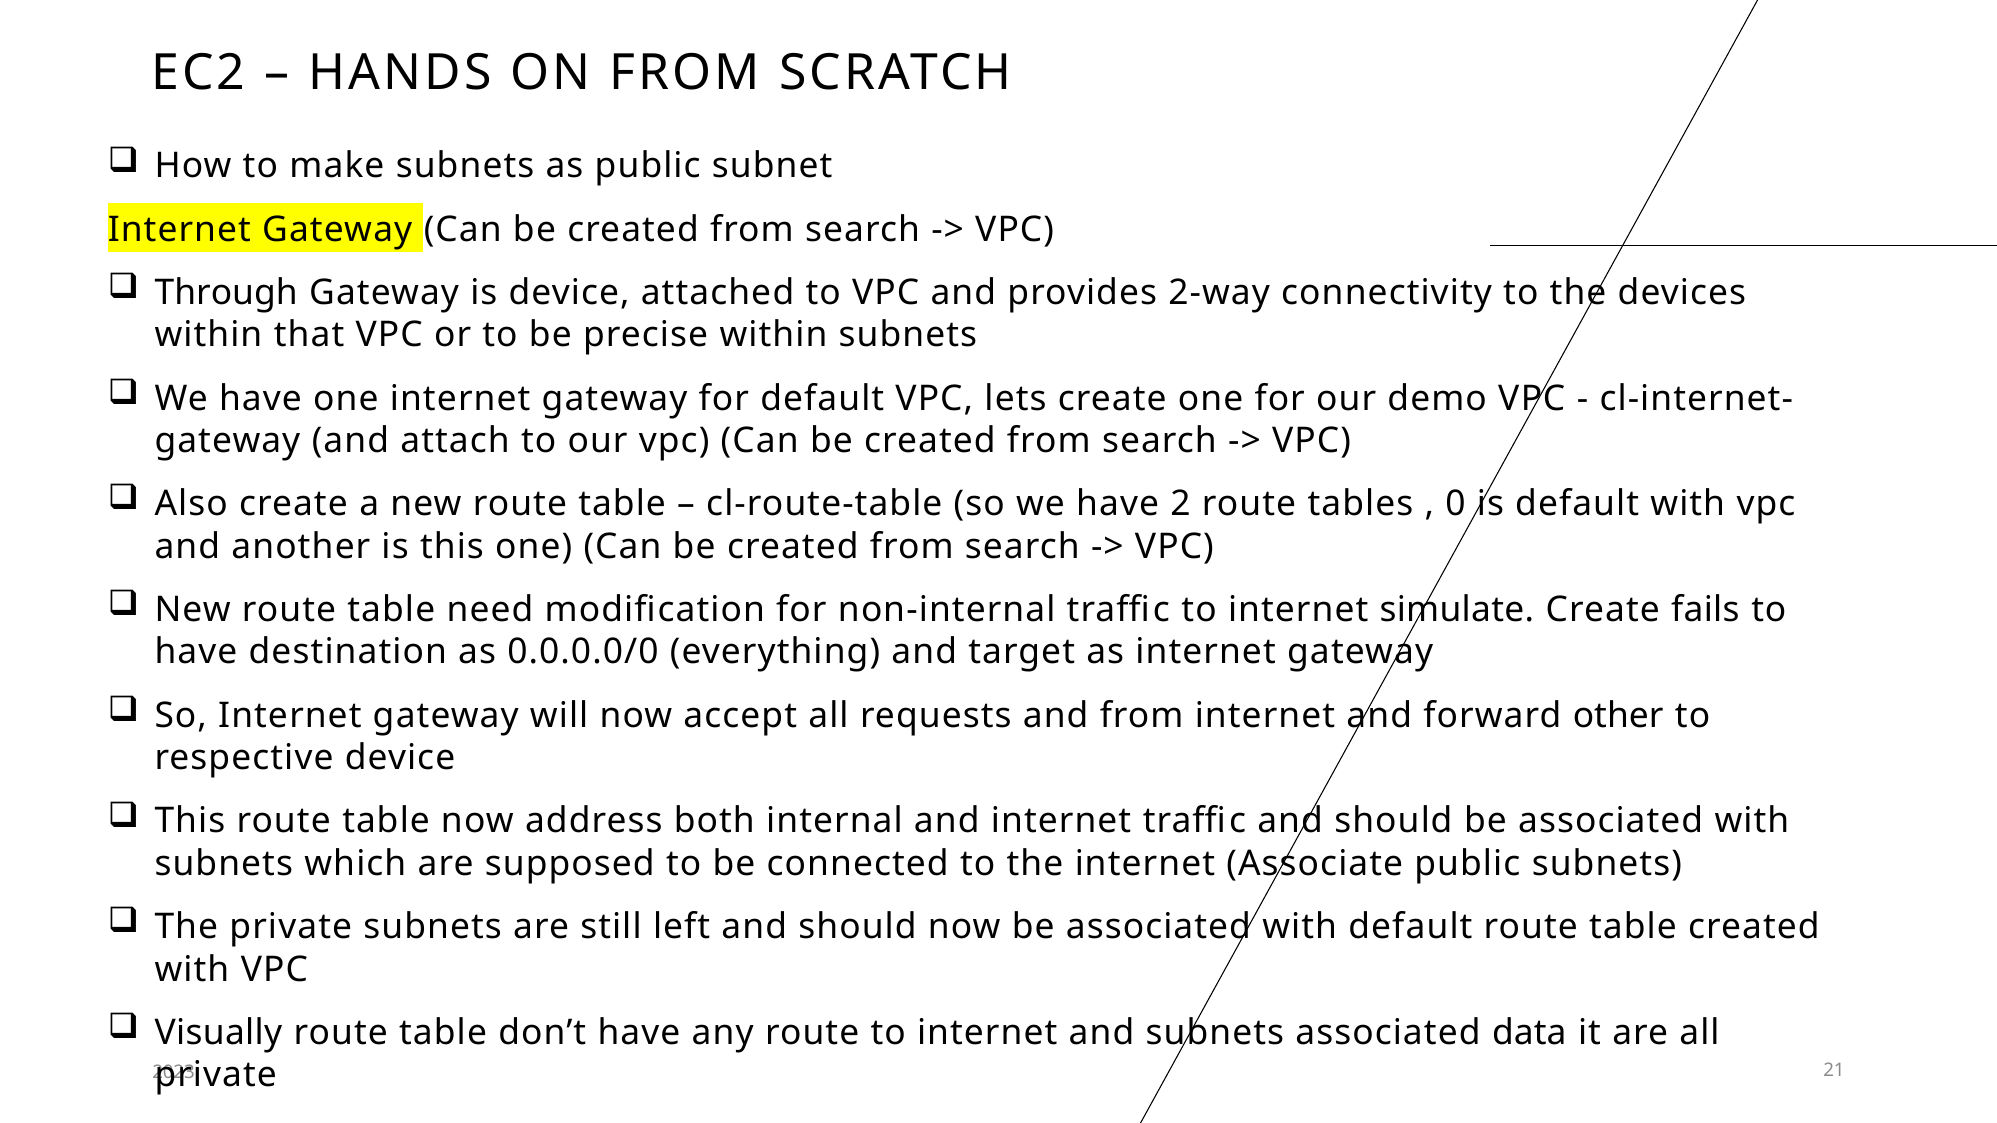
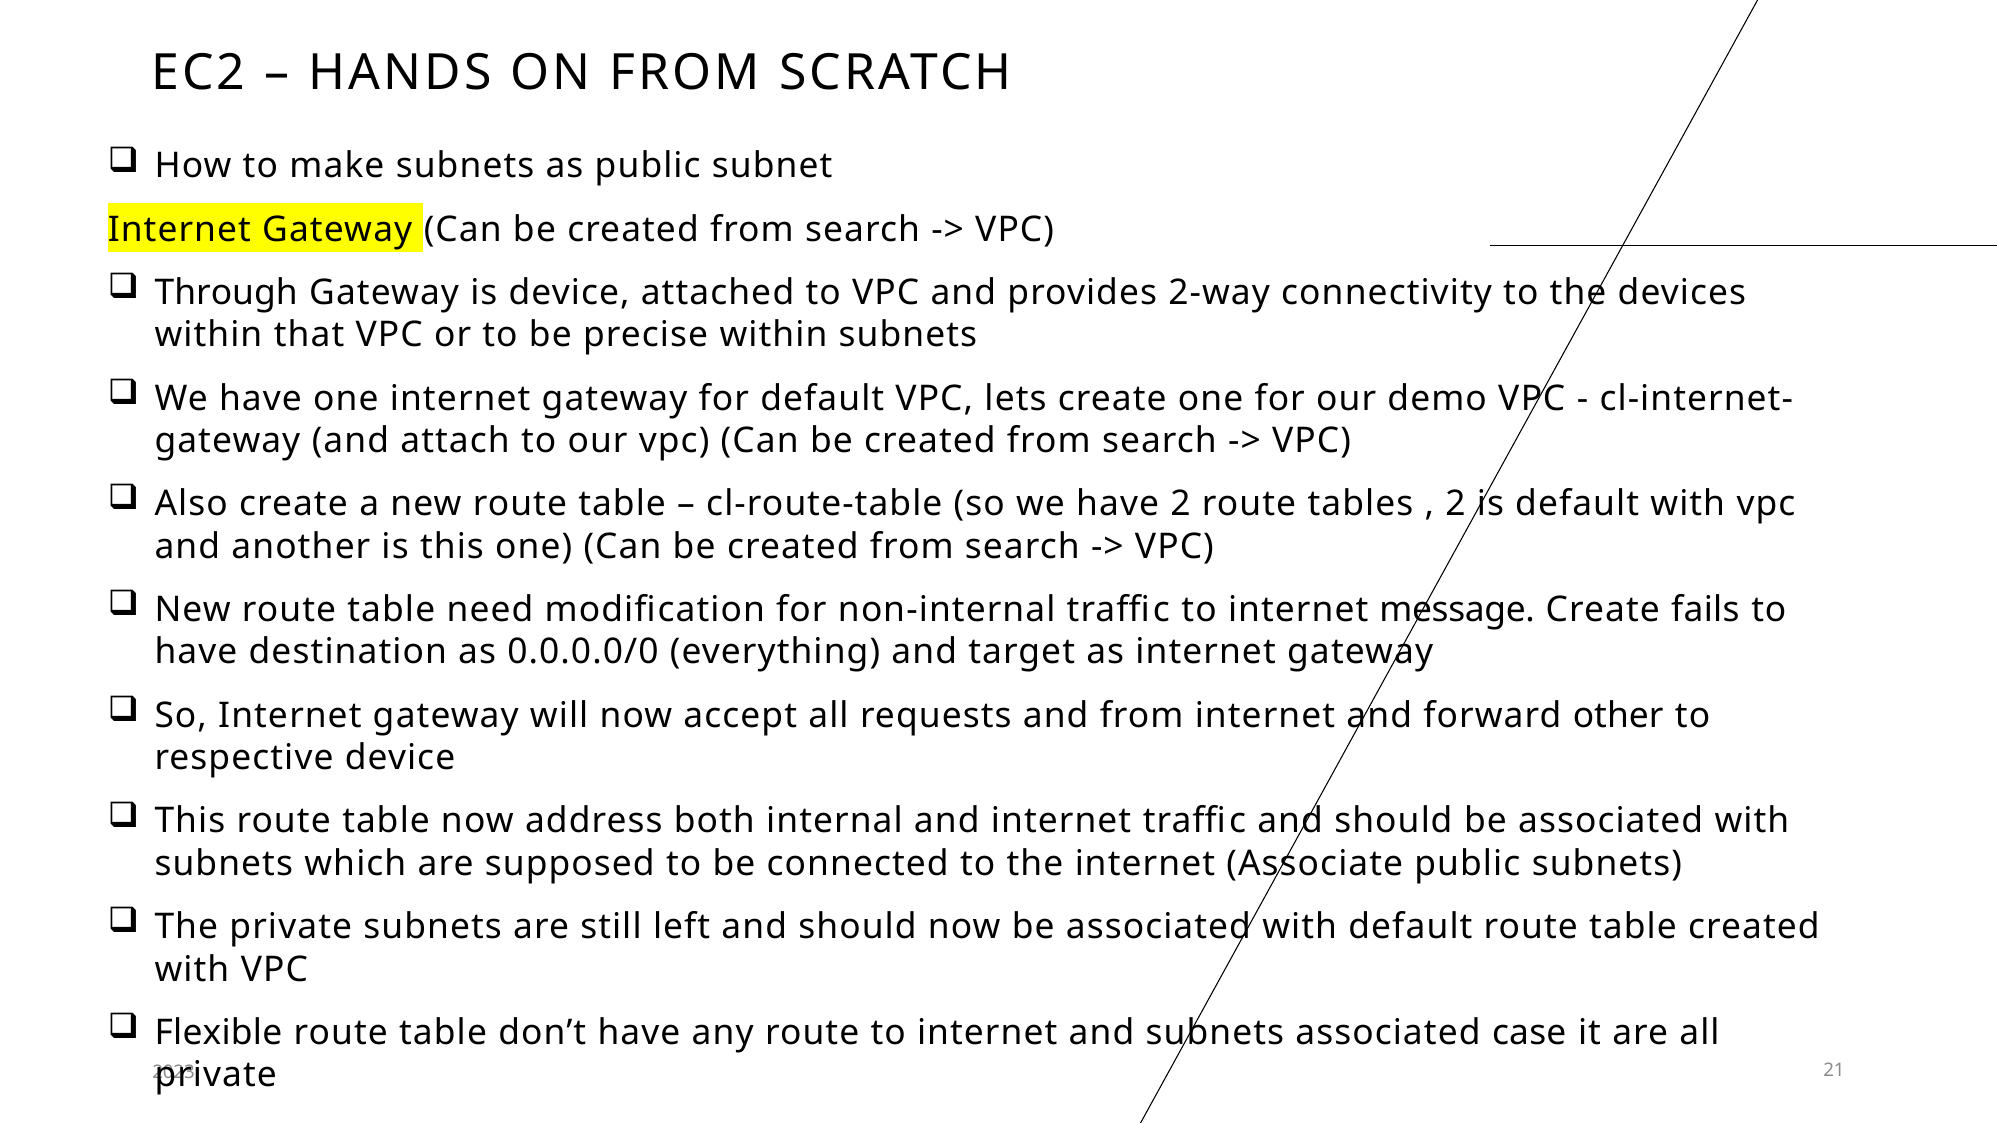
0: 0 -> 2 (1455, 504)
simulate: simulate -> message (1457, 610)
Visually: Visually -> Flexible (218, 1033)
data: data -> case (1529, 1033)
